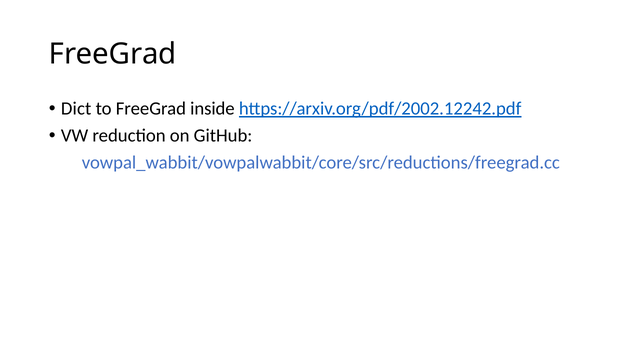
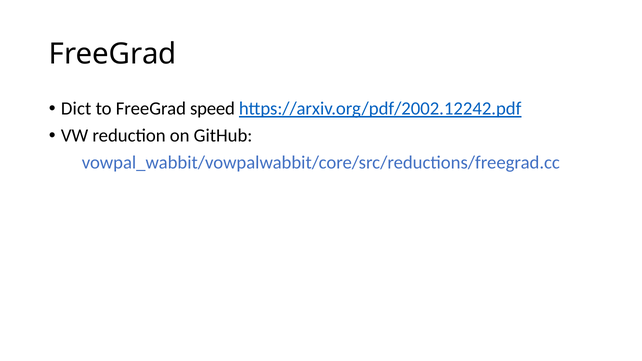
inside: inside -> speed (212, 109)
